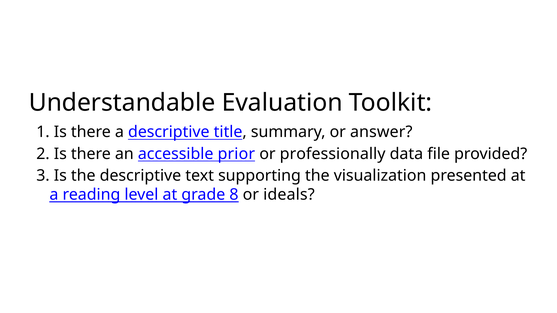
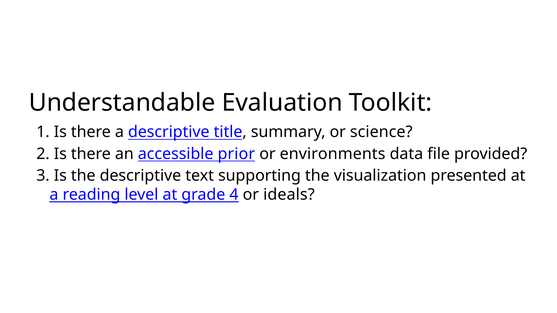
answer: answer -> science (381, 132)
professionally: professionally -> environments (333, 154)
8: 8 -> 4 (234, 195)
